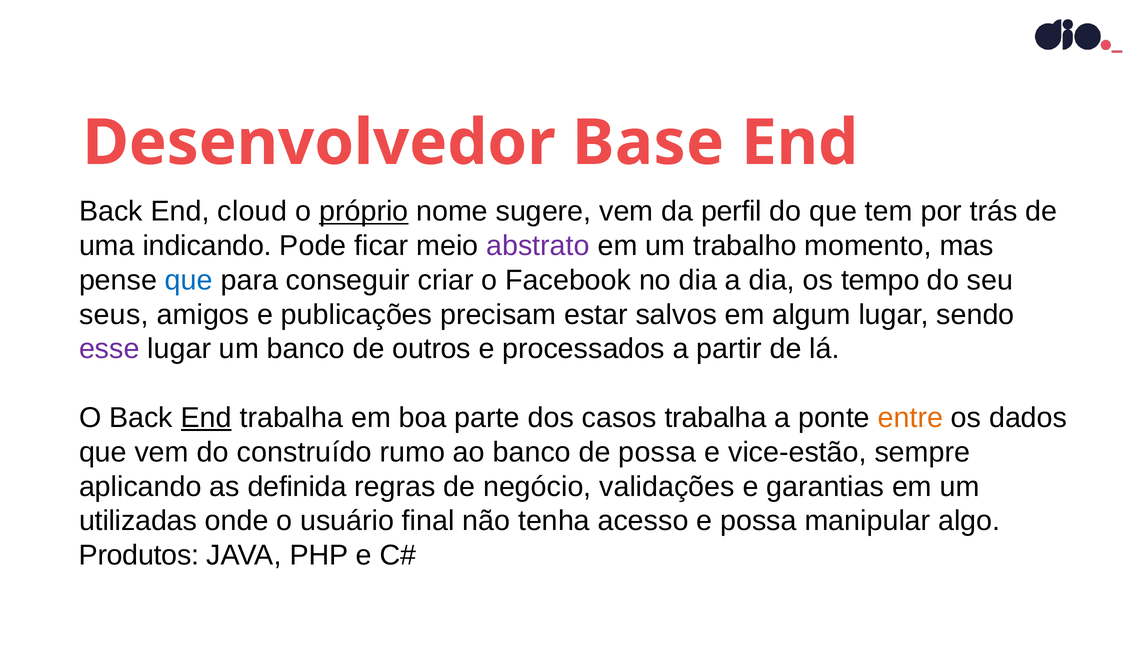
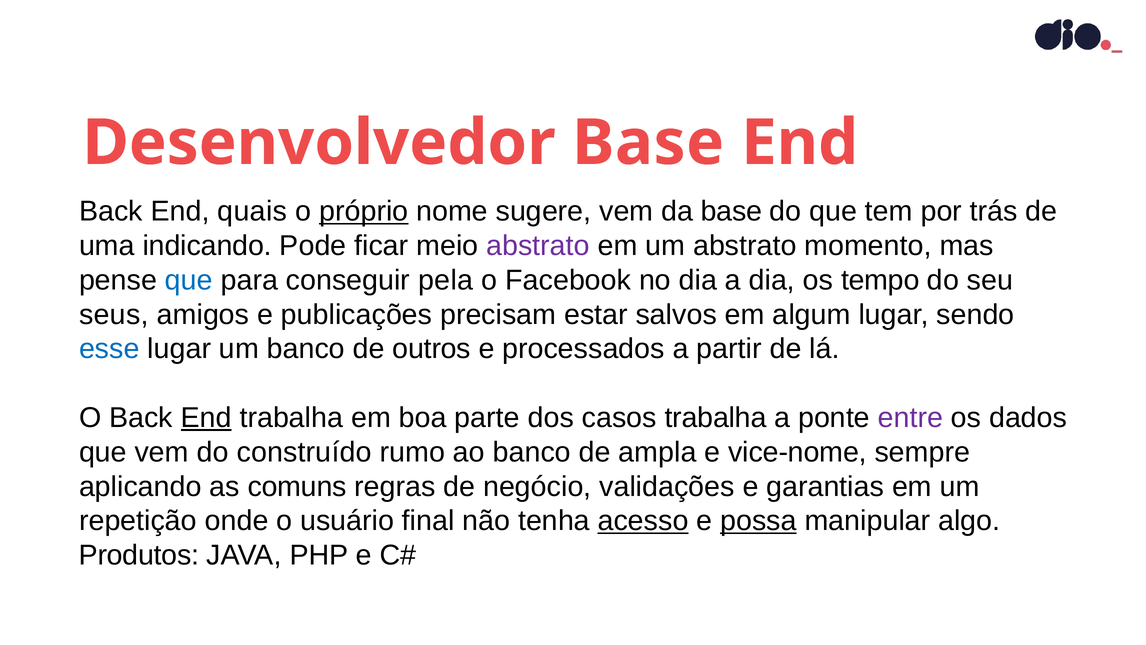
cloud: cloud -> quais (252, 211)
da perfil: perfil -> base (731, 211)
um trabalho: trabalho -> abstrato (745, 246)
criar: criar -> pela (446, 280)
esse colour: purple -> blue (109, 349)
entre colour: orange -> purple (910, 418)
de possa: possa -> ampla (657, 452)
vice-estão: vice-estão -> vice-nome (798, 452)
definida: definida -> comuns (297, 486)
utilizadas: utilizadas -> repetição (138, 521)
acesso underline: none -> present (643, 521)
possa underline: none -> present (758, 521)
